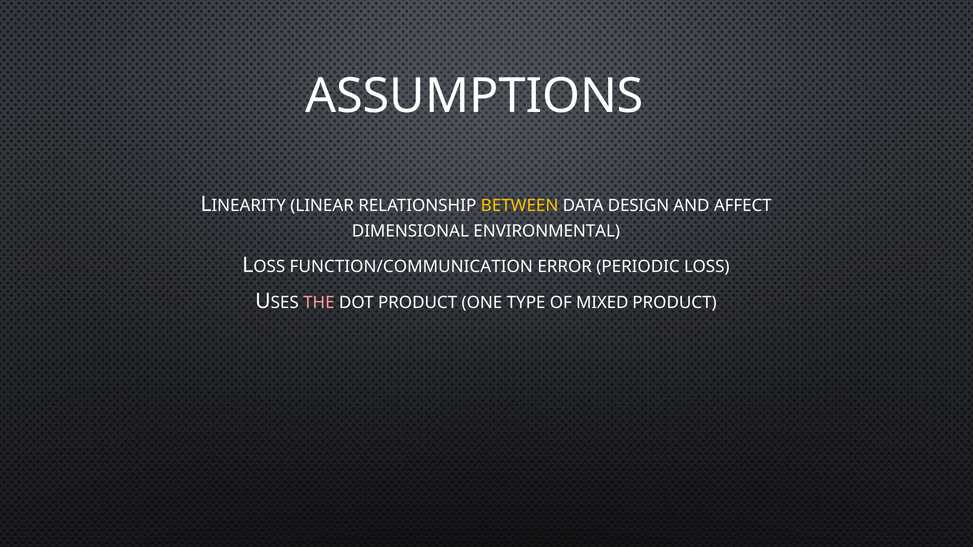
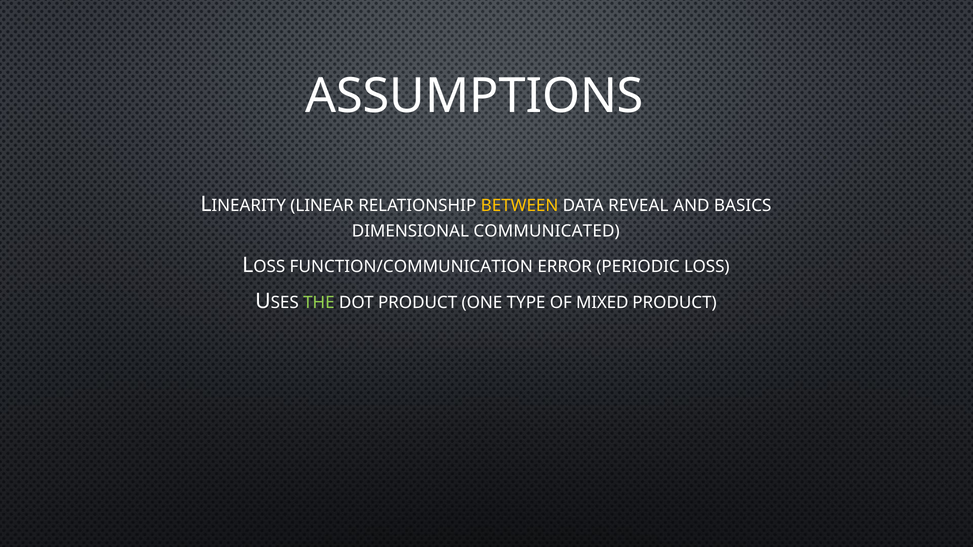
DESIGN: DESIGN -> REVEAL (638, 206)
AFFECT: AFFECT -> BASICS (743, 206)
ENVIRONMENTAL: ENVIRONMENTAL -> COMMUNICATED (547, 231)
THE colour: pink -> light green (319, 303)
